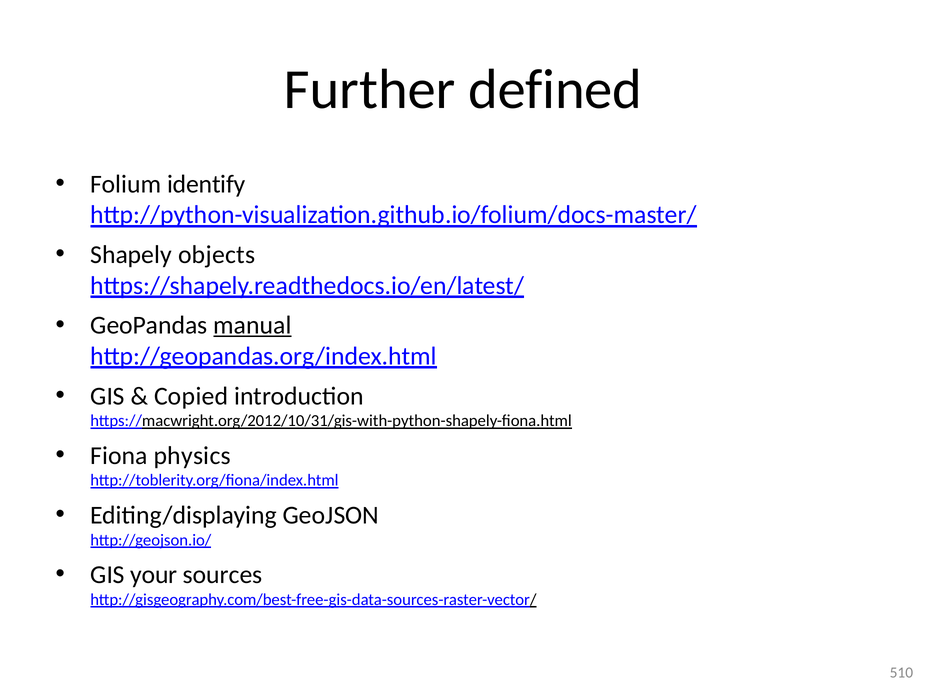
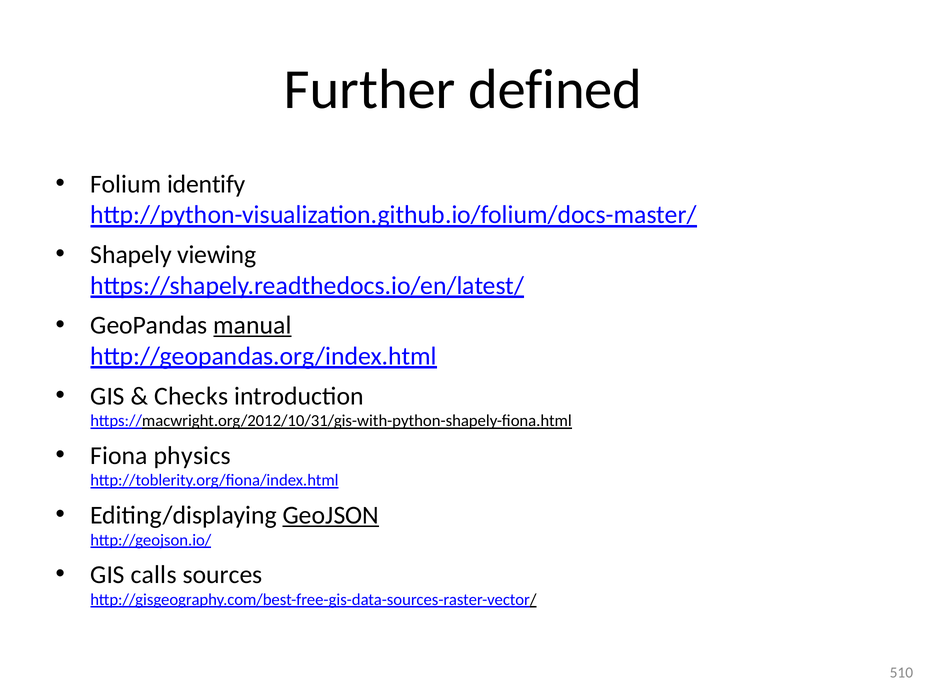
objects: objects -> viewing (217, 255)
Copied: Copied -> Checks (191, 396)
GeoJSON underline: none -> present (331, 515)
your: your -> calls (154, 574)
